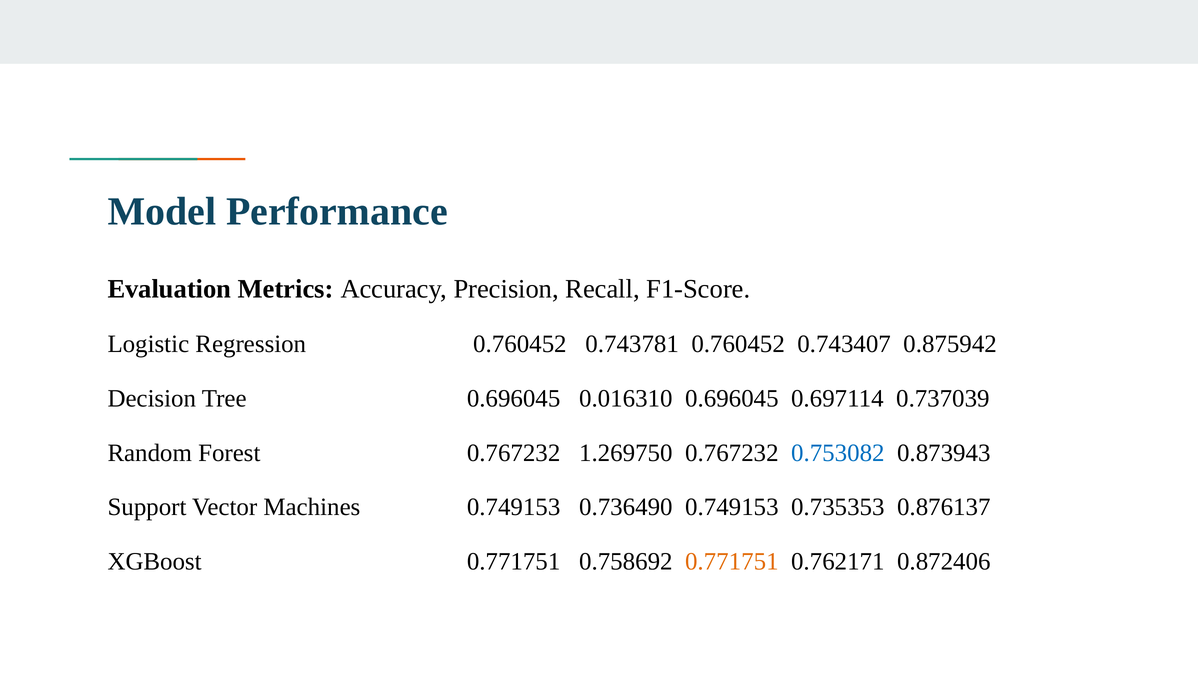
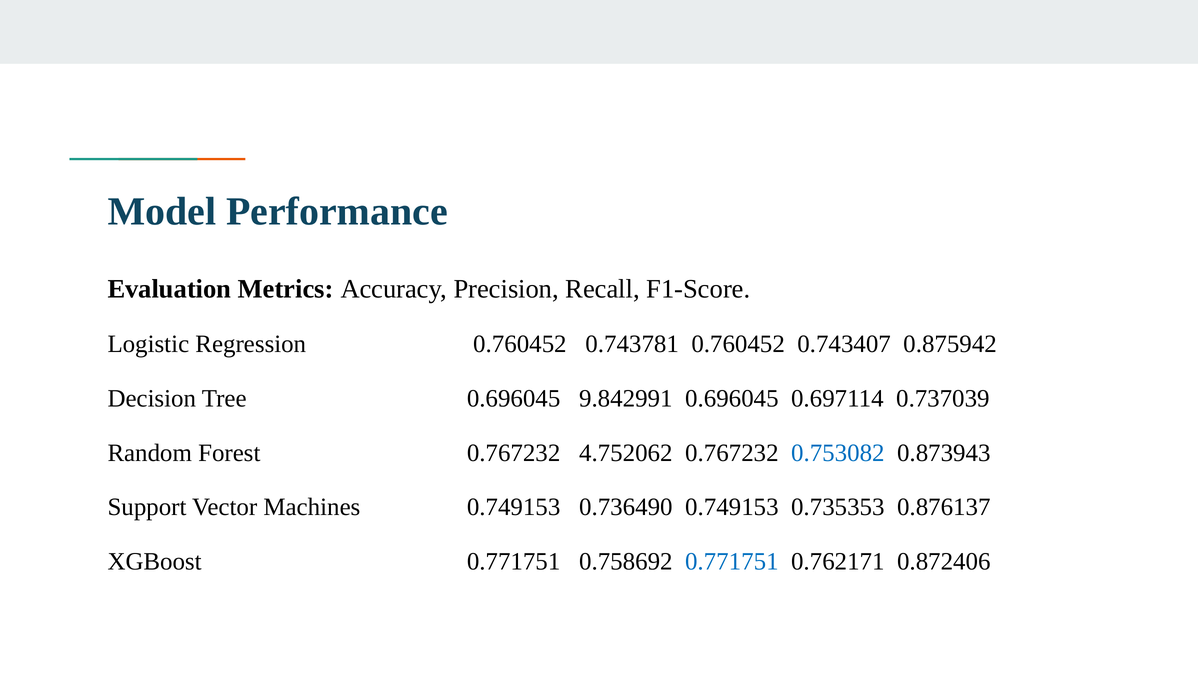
0.016310: 0.016310 -> 9.842991 (626, 398)
1.269750: 1.269750 -> 4.752062 (626, 453)
0.771751 colour: orange -> blue (732, 561)
